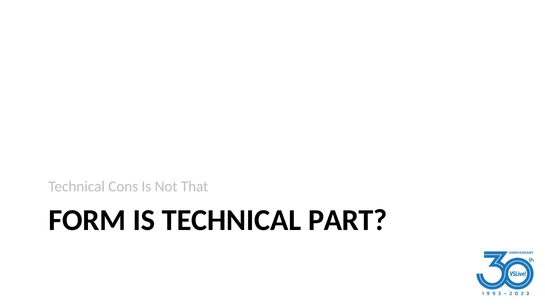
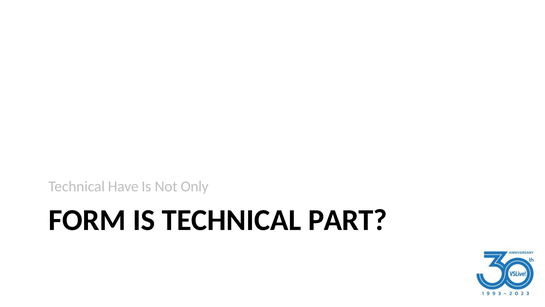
Cons: Cons -> Have (123, 186)
That: That -> Only (195, 186)
